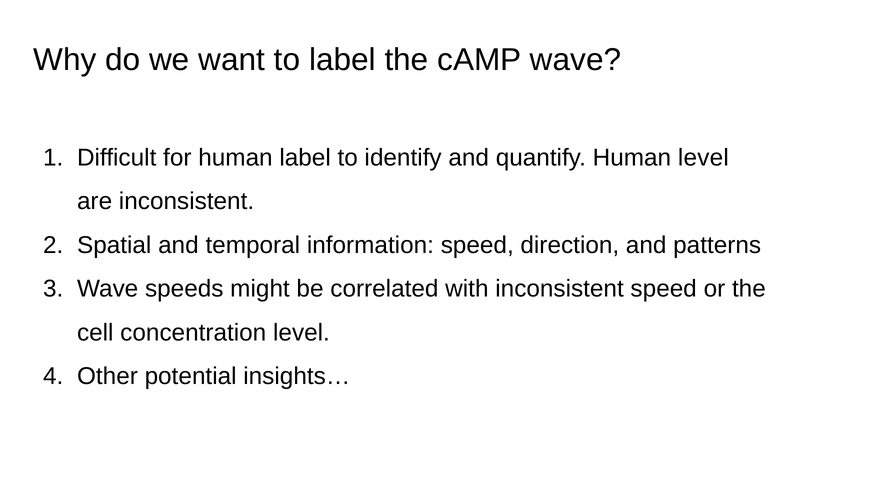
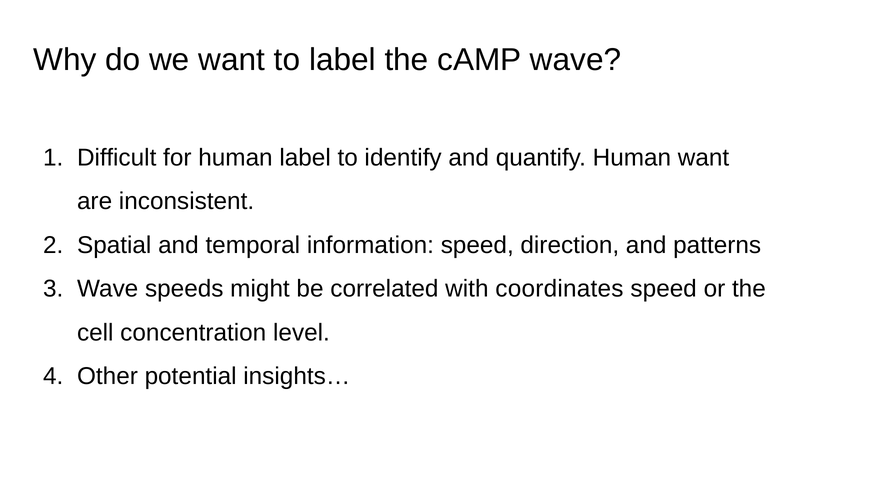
Human level: level -> want (704, 158)
with inconsistent: inconsistent -> coordinates (559, 289)
